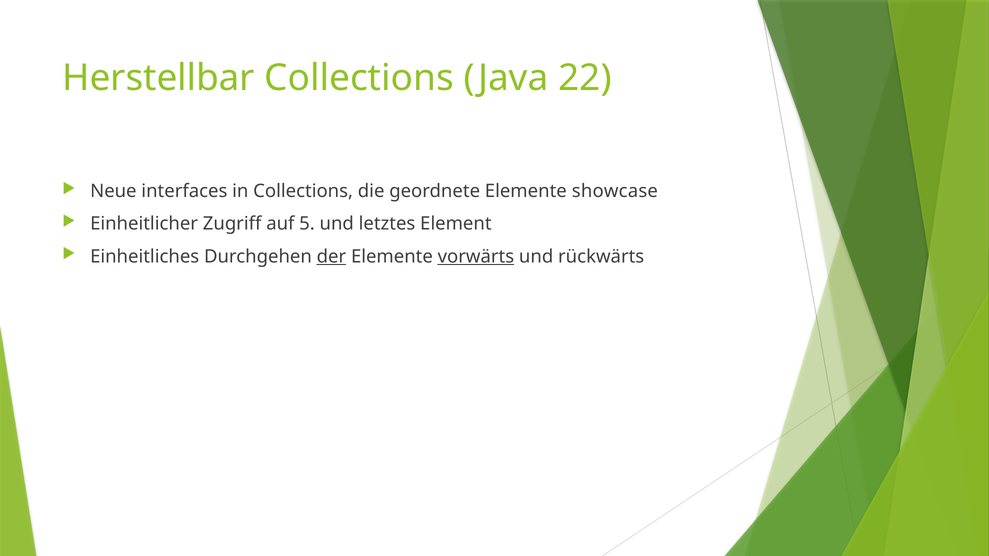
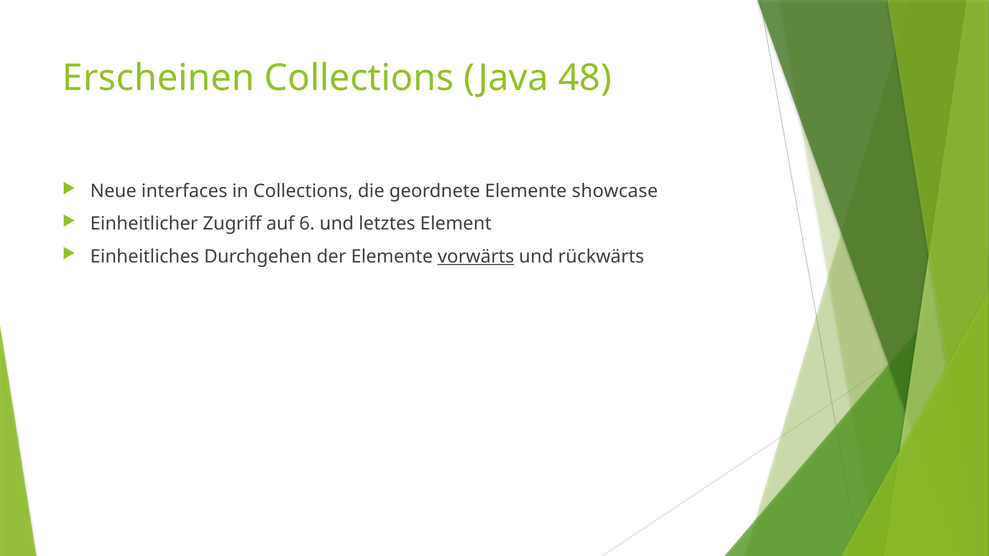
Herstellbar: Herstellbar -> Erscheinen (158, 78)
22: 22 -> 48 (585, 78)
5: 5 -> 6 (307, 224)
der underline: present -> none (331, 257)
